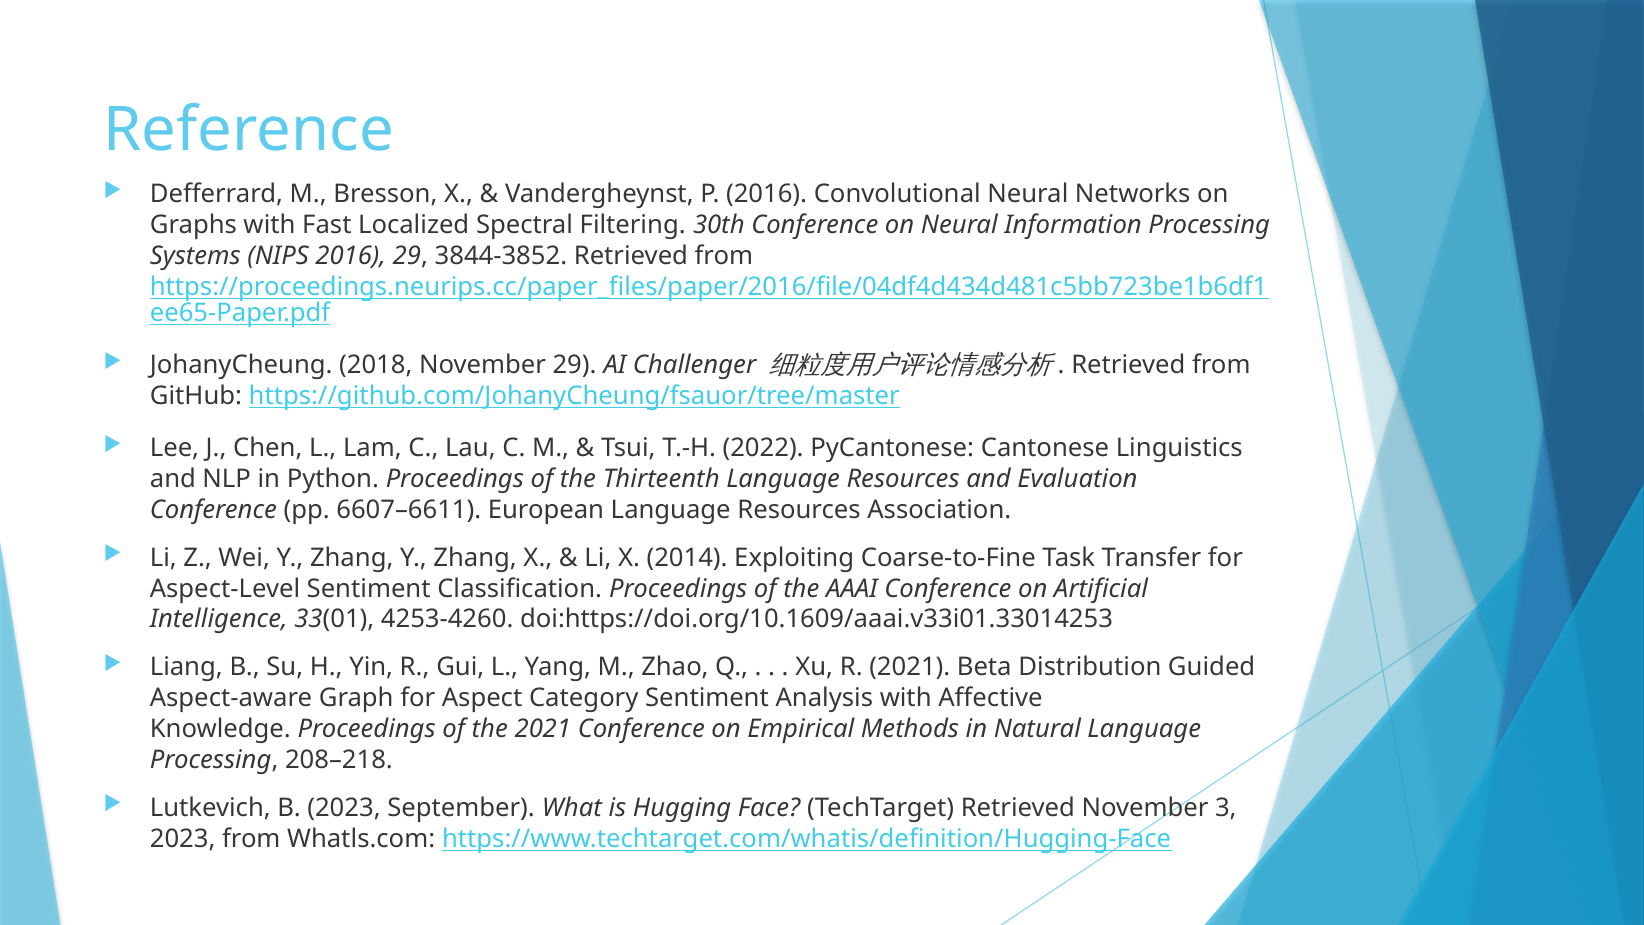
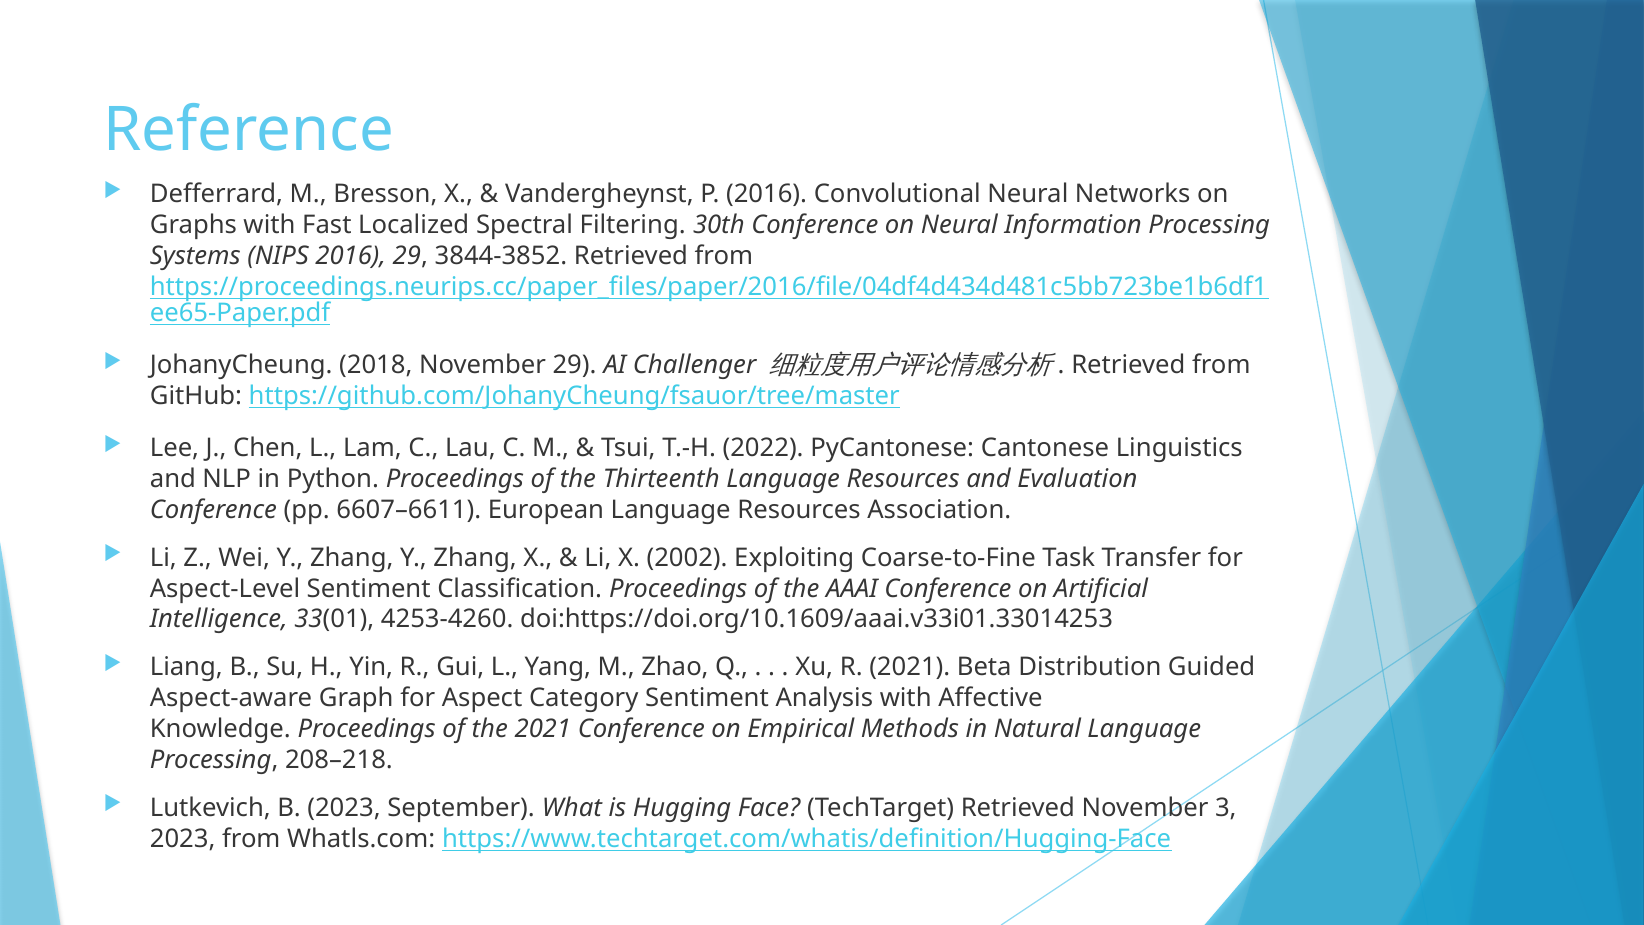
2014: 2014 -> 2002 (687, 558)
